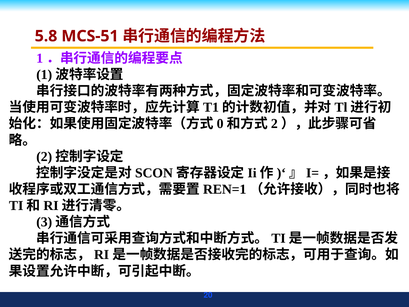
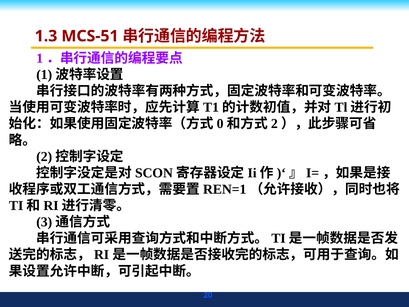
5.8: 5.8 -> 1.3 (46, 36)
